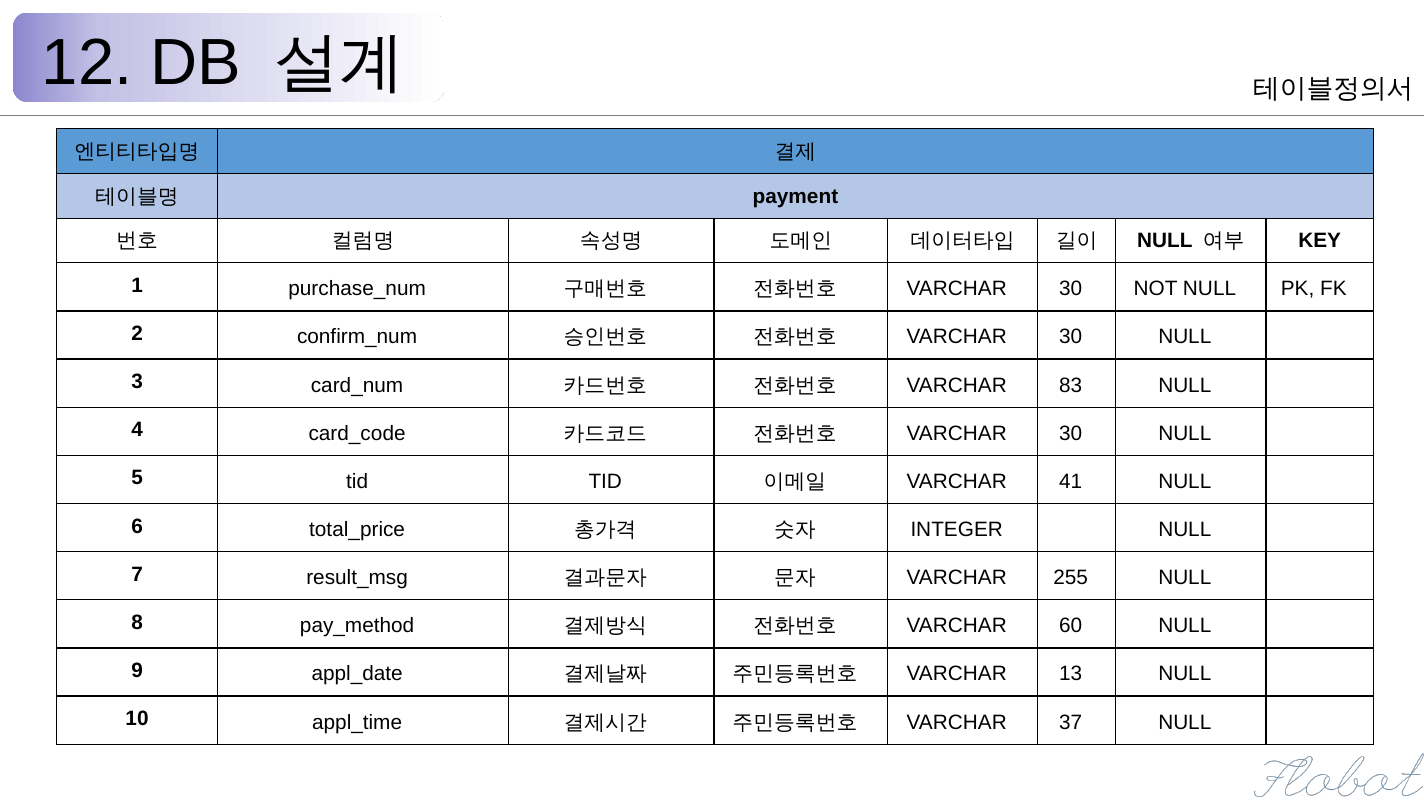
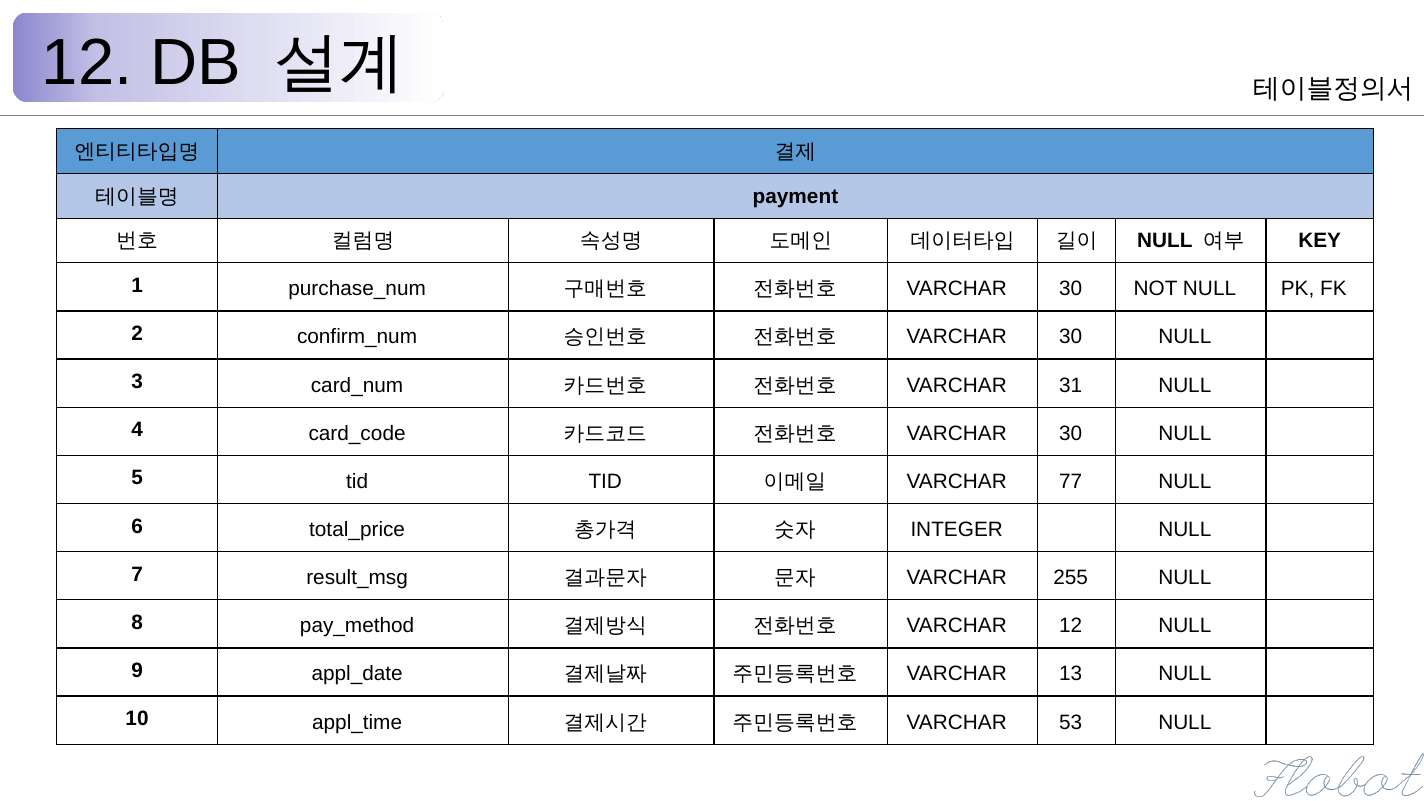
83: 83 -> 31 (1071, 385)
41: 41 -> 77 (1071, 482)
VARCHAR 60: 60 -> 12 (1071, 626)
37: 37 -> 53 (1071, 722)
